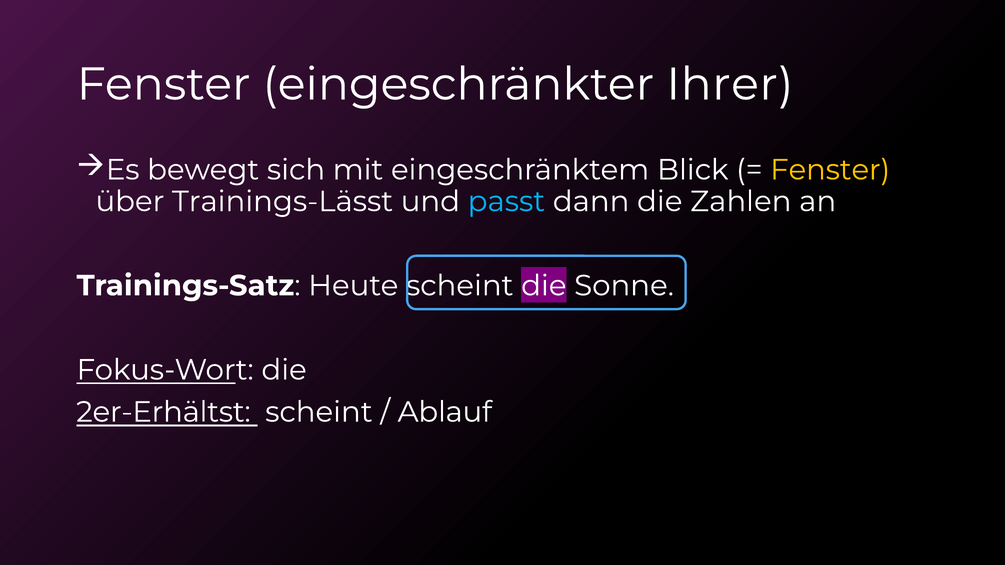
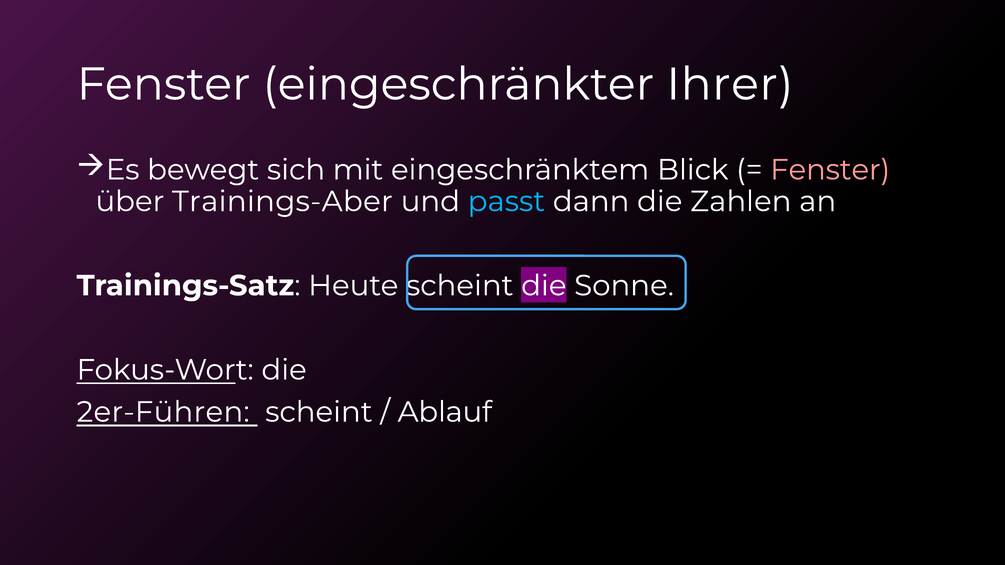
Fenster colour: yellow -> pink (830, 170)
Trainings-Lässt: Trainings-Lässt -> Trainings-Aber (282, 202)
2er-Erhältst: 2er-Erhältst -> 2er-Führen (163, 412)
